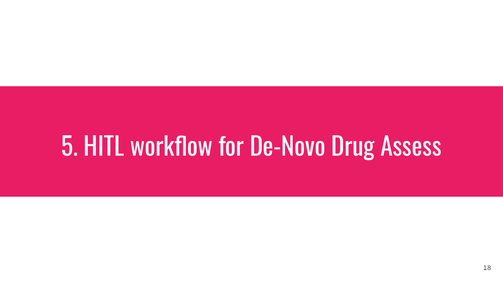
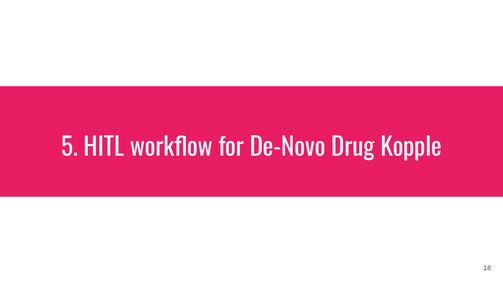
Assess: Assess -> Kopple (411, 147)
